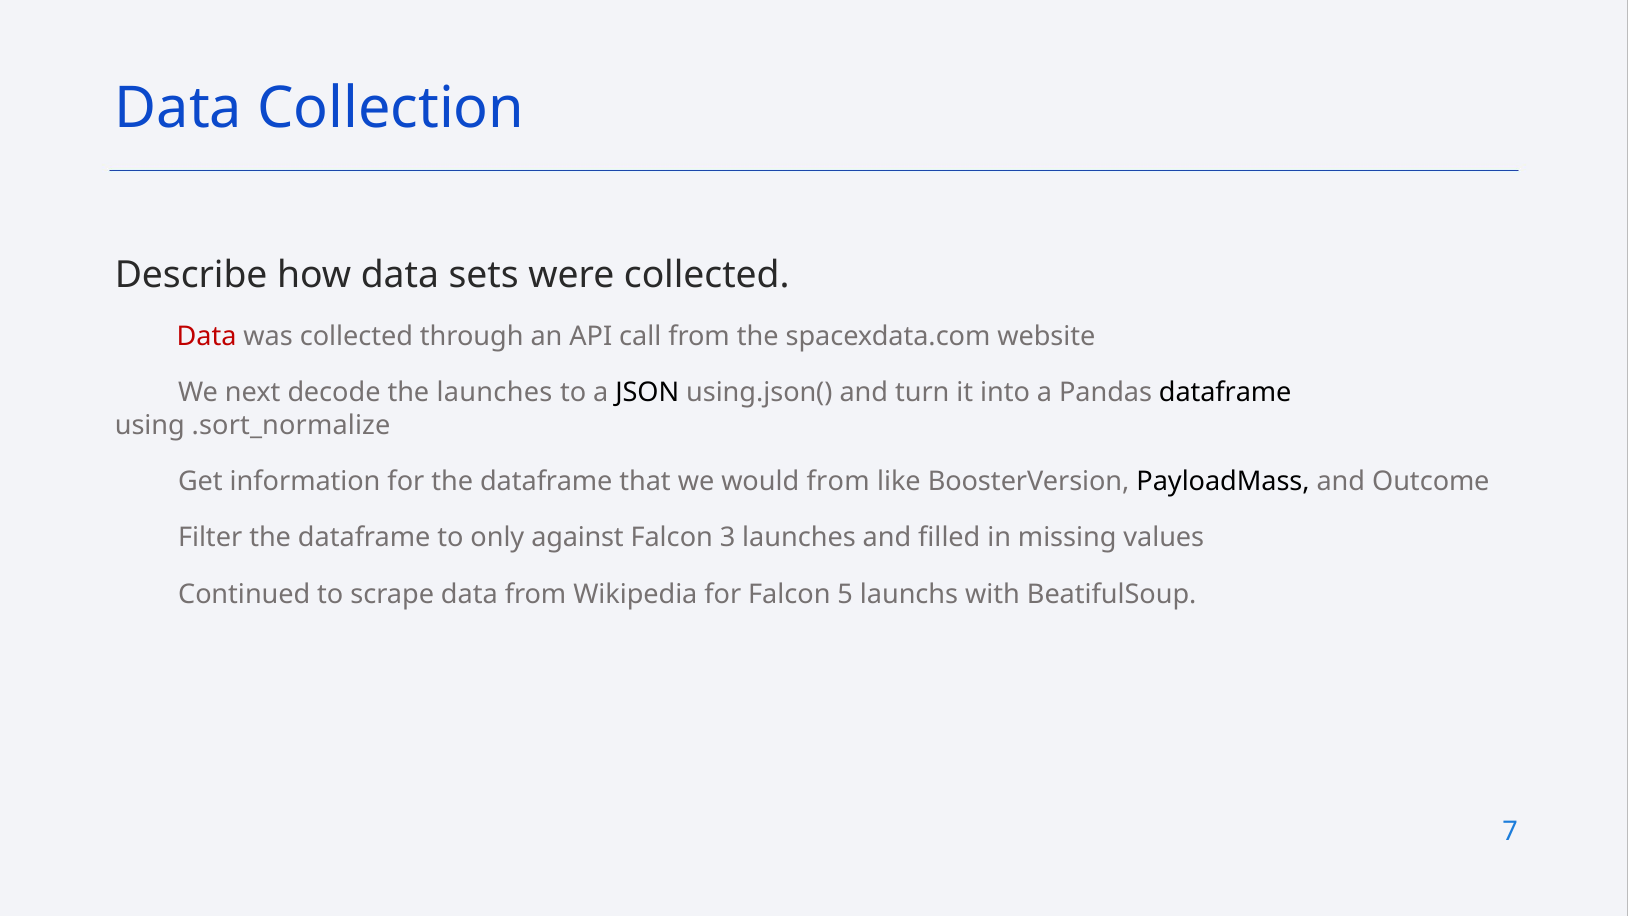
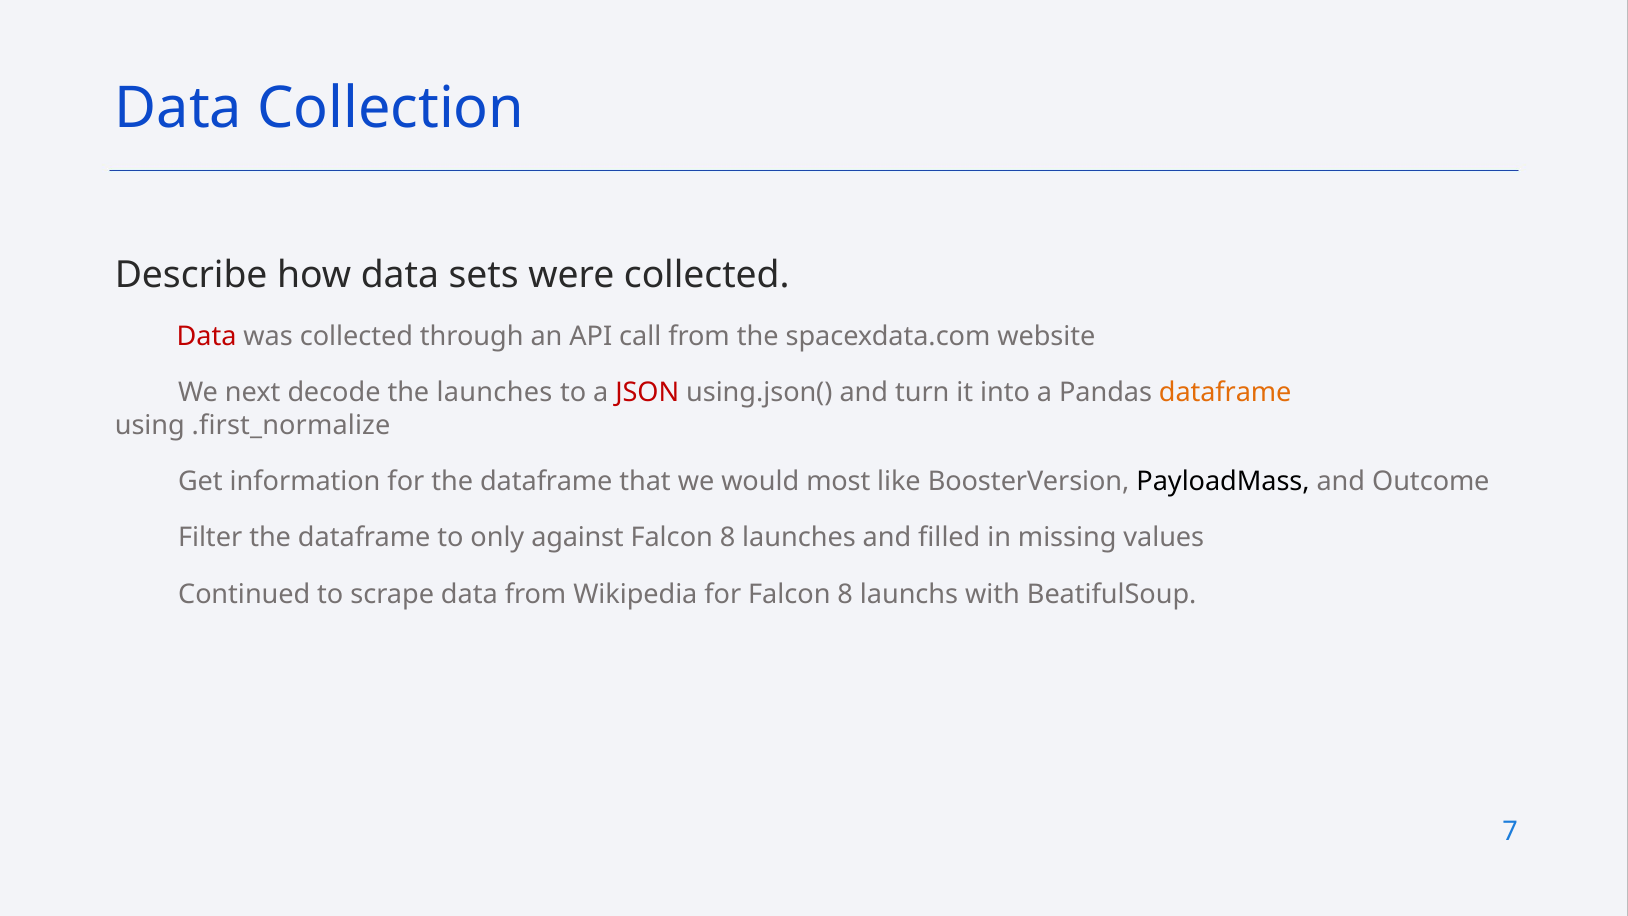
JSON colour: black -> red (647, 393)
dataframe colour: black -> orange (1225, 393)
.sort_normalize: .sort_normalize -> .first_normalize (291, 425)
would from: from -> most (838, 482)
3: 3 -> 8 (728, 538)
for Falcon 5: 5 -> 8 (845, 594)
